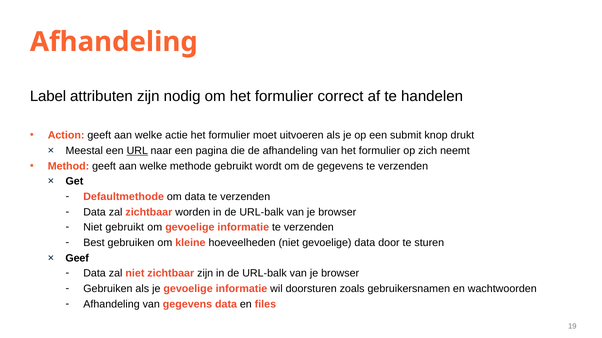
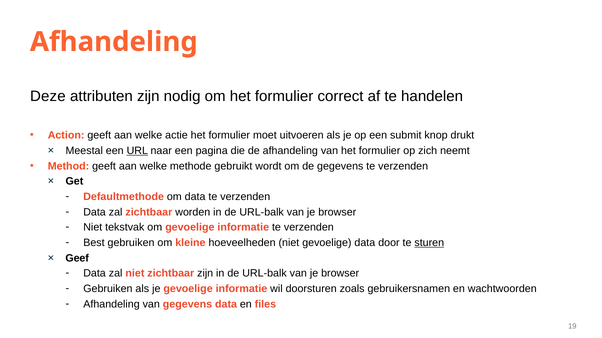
Label: Label -> Deze (48, 96)
Niet gebruikt: gebruikt -> tekstvak (125, 228)
sturen underline: none -> present (429, 243)
